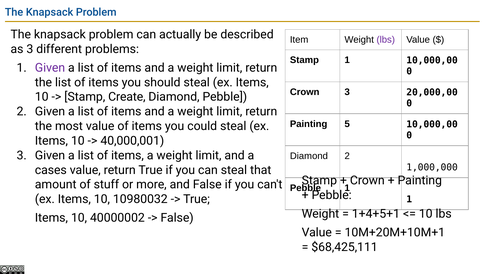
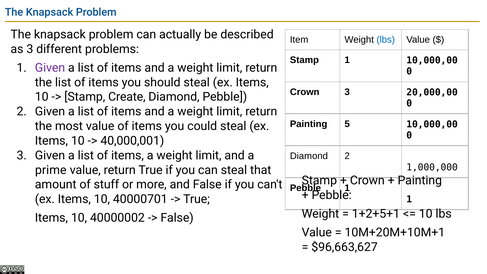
lbs colour: purple -> blue (386, 40)
cases: cases -> prime (51, 170)
10980032: 10980032 -> 40000701 (140, 199)
1+4+5+1: 1+4+5+1 -> 1+2+5+1 (376, 214)
$68,425,111: $68,425,111 -> $96,663,627 (345, 247)
